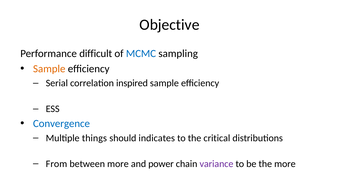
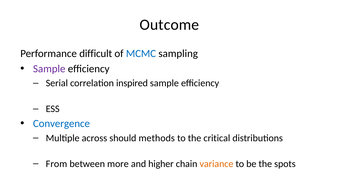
Objective: Objective -> Outcome (169, 25)
Sample colour: orange -> purple (49, 69)
things: things -> across (94, 138)
indicates: indicates -> methods (157, 138)
power: power -> higher (161, 164)
variance colour: purple -> orange (216, 164)
the more: more -> spots (285, 164)
